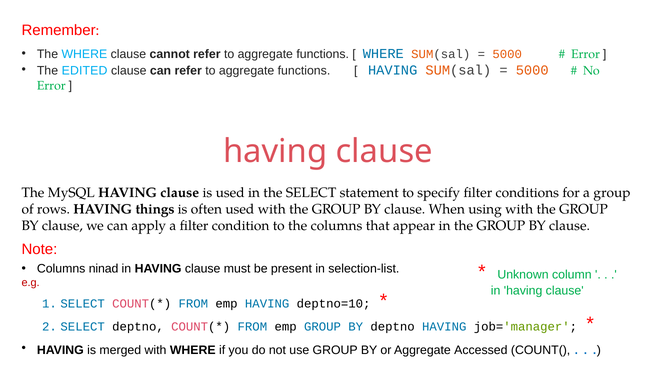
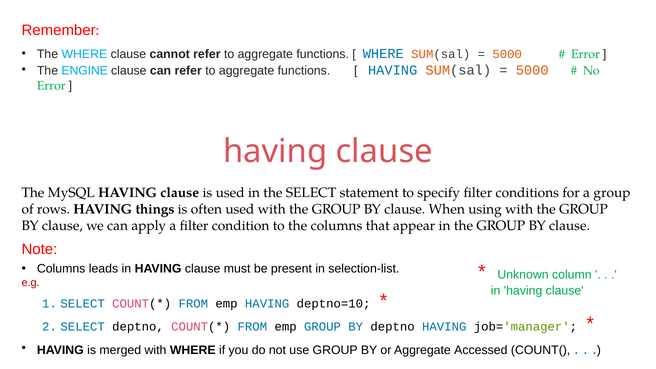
EDITED: EDITED -> ENGINE (85, 71)
ninad: ninad -> leads (103, 269)
